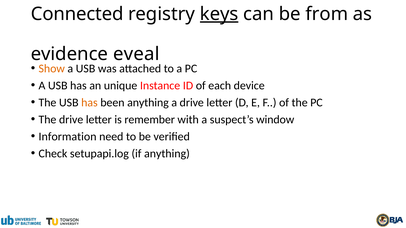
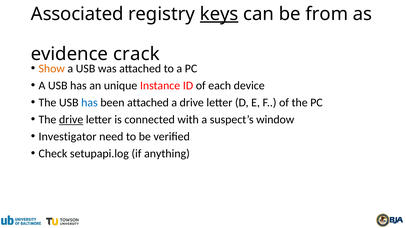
Connected: Connected -> Associated (77, 14)
eveal: eveal -> crack (136, 54)
has colour: orange -> blue (89, 103)
been anything: anything -> attached (148, 103)
drive underline: none -> present (71, 120)
remember: remember -> connected (150, 120)
Information: Information -> Investigator (68, 137)
